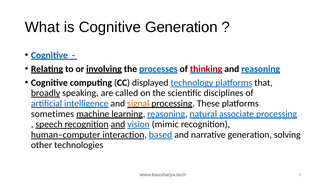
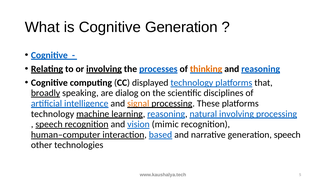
thinking colour: red -> orange (206, 69)
called: called -> dialog (127, 93)
sometimes: sometimes -> technology (53, 114)
natural associate: associate -> involving (237, 114)
and underline: present -> none (118, 125)
generation solving: solving -> speech (287, 135)
